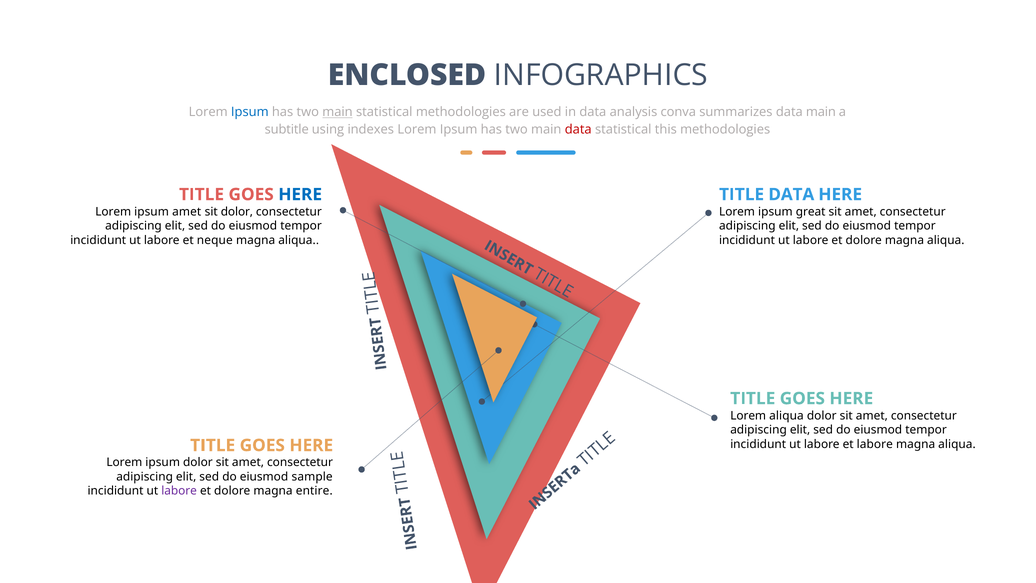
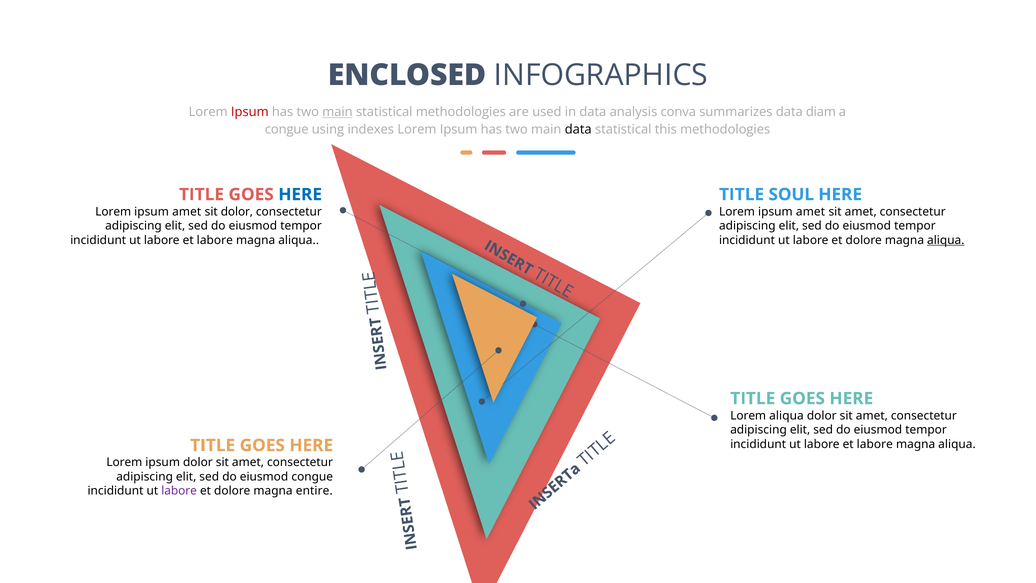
Ipsum colour: blue -> red (250, 112)
data main: main -> diam (821, 112)
subtitle: subtitle -> congue (287, 129)
data colour: red -> black (578, 129)
TITLE DATA: DATA -> SOUL (791, 194)
great: great -> amet (811, 212)
neque: neque -> labore (215, 240)
aliqua underline: none -> present (946, 240)
eiusmod sample: sample -> congue (312, 477)
